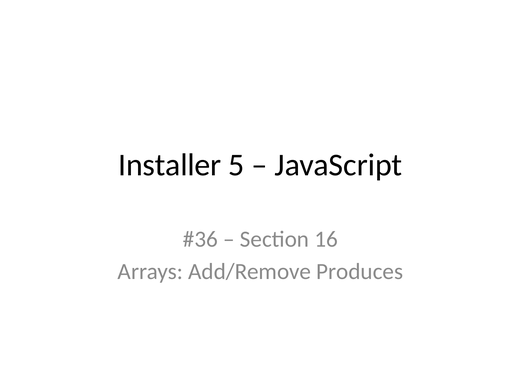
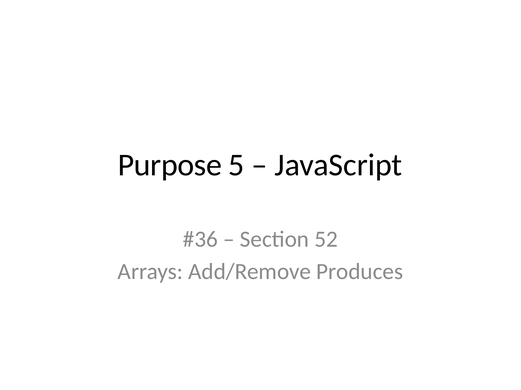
Installer: Installer -> Purpose (170, 165)
16: 16 -> 52 (326, 240)
